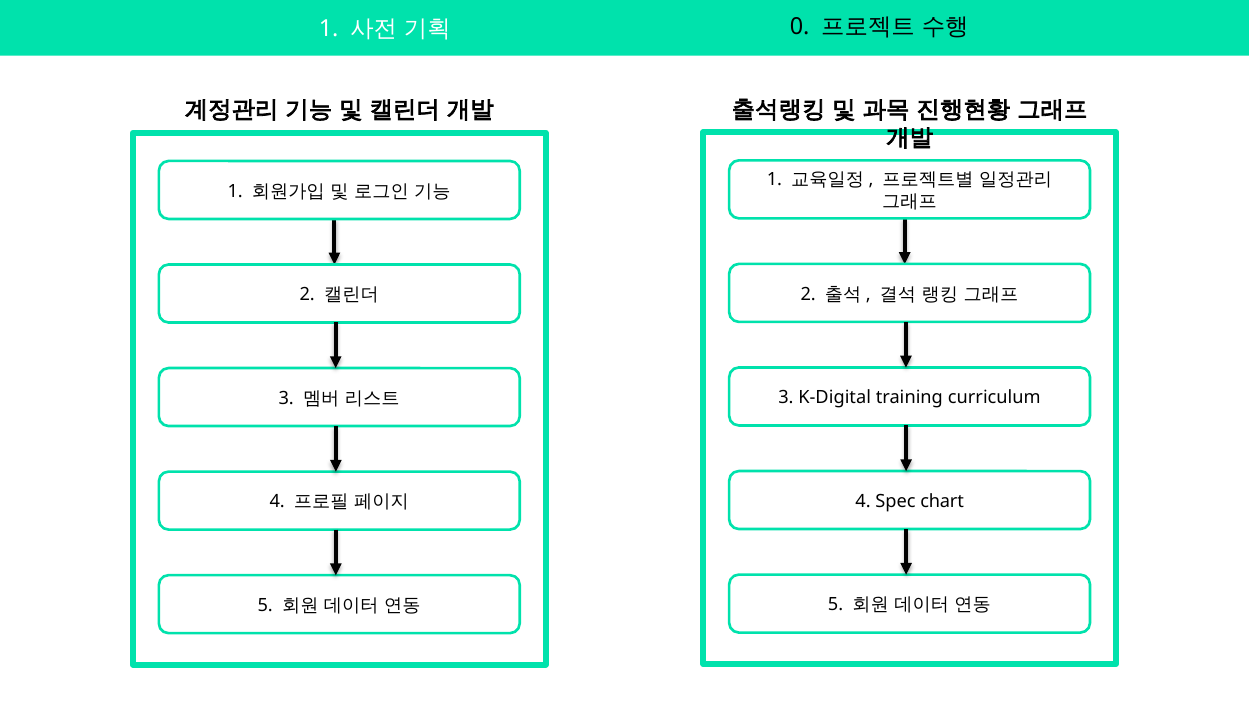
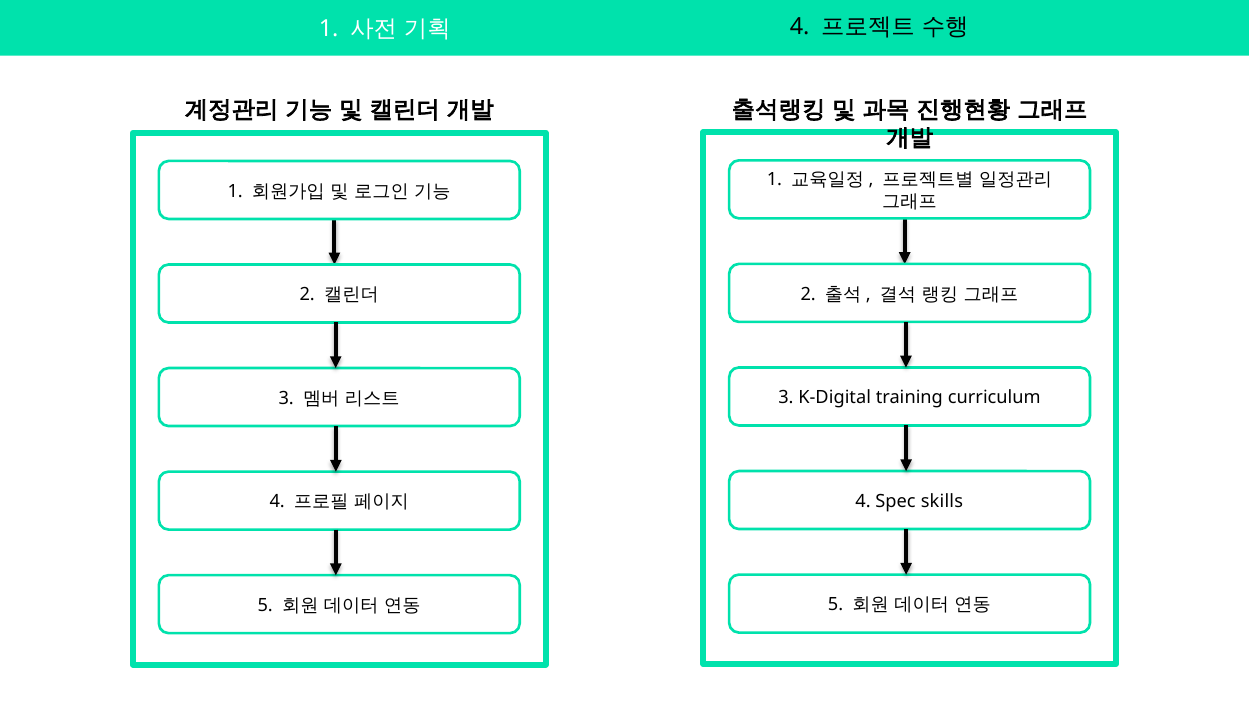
0: 0 -> 4 (800, 27)
chart: chart -> skills (942, 501)
